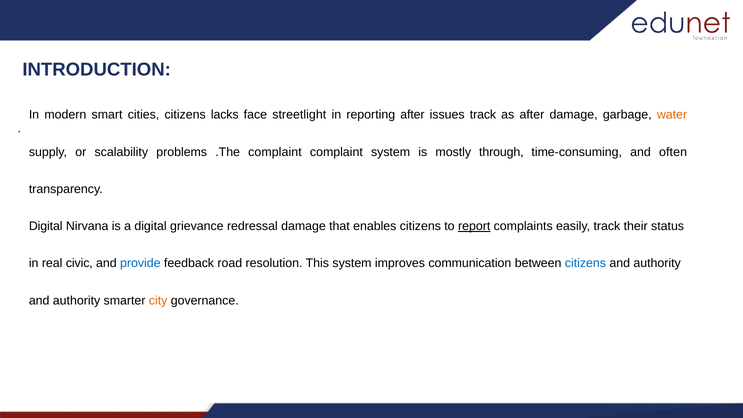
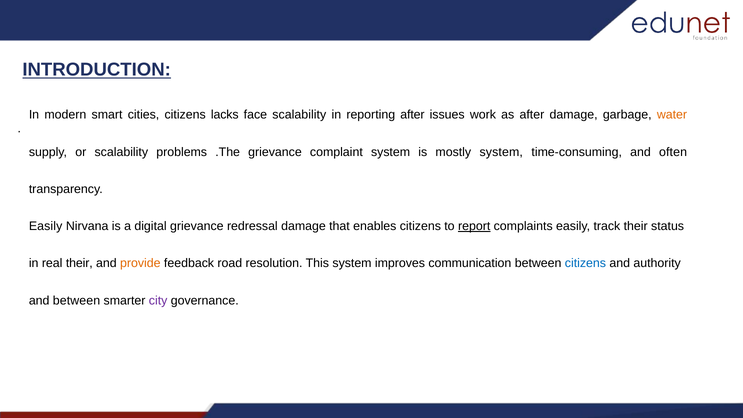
INTRODUCTION underline: none -> present (97, 70)
face streetlight: streetlight -> scalability (299, 115)
issues track: track -> work (483, 115)
.The complaint: complaint -> grievance (275, 152)
mostly through: through -> system (501, 152)
Digital: Digital -> Easily (46, 226)
real civic: civic -> their (79, 263)
provide colour: blue -> orange (140, 263)
authority: authority -> between (76, 300)
city colour: orange -> purple (158, 300)
